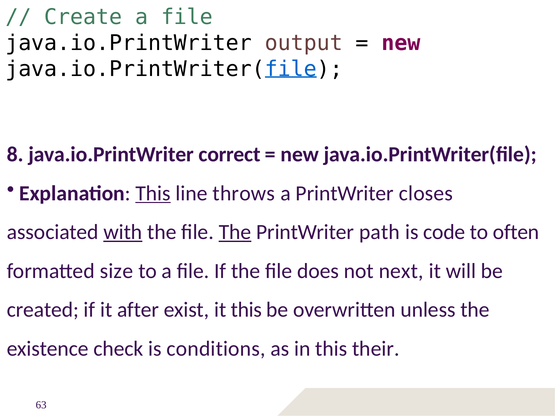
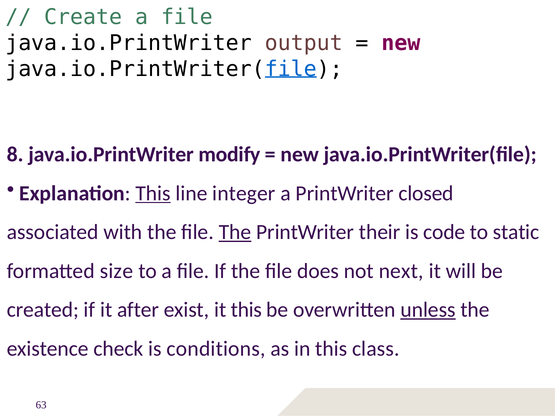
correct: correct -> modify (230, 154)
throws: throws -> integer (244, 193)
closes: closes -> closed (426, 193)
with underline: present -> none (123, 232)
path: path -> their (380, 232)
often: often -> static (516, 232)
unless underline: none -> present (428, 310)
their: their -> class (376, 349)
